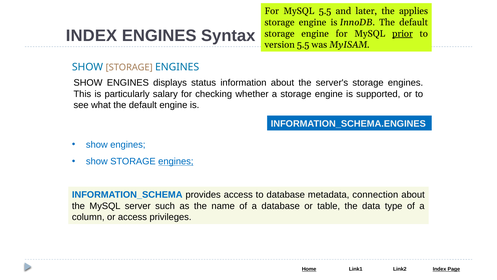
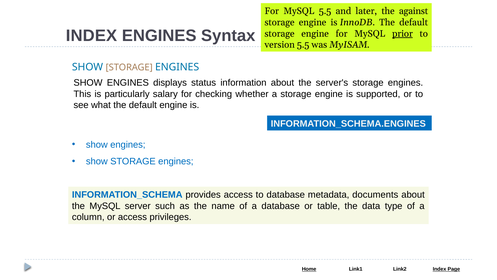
applies: applies -> against (414, 11)
engines underline: present -> none (176, 161)
connection: connection -> documents (375, 195)
